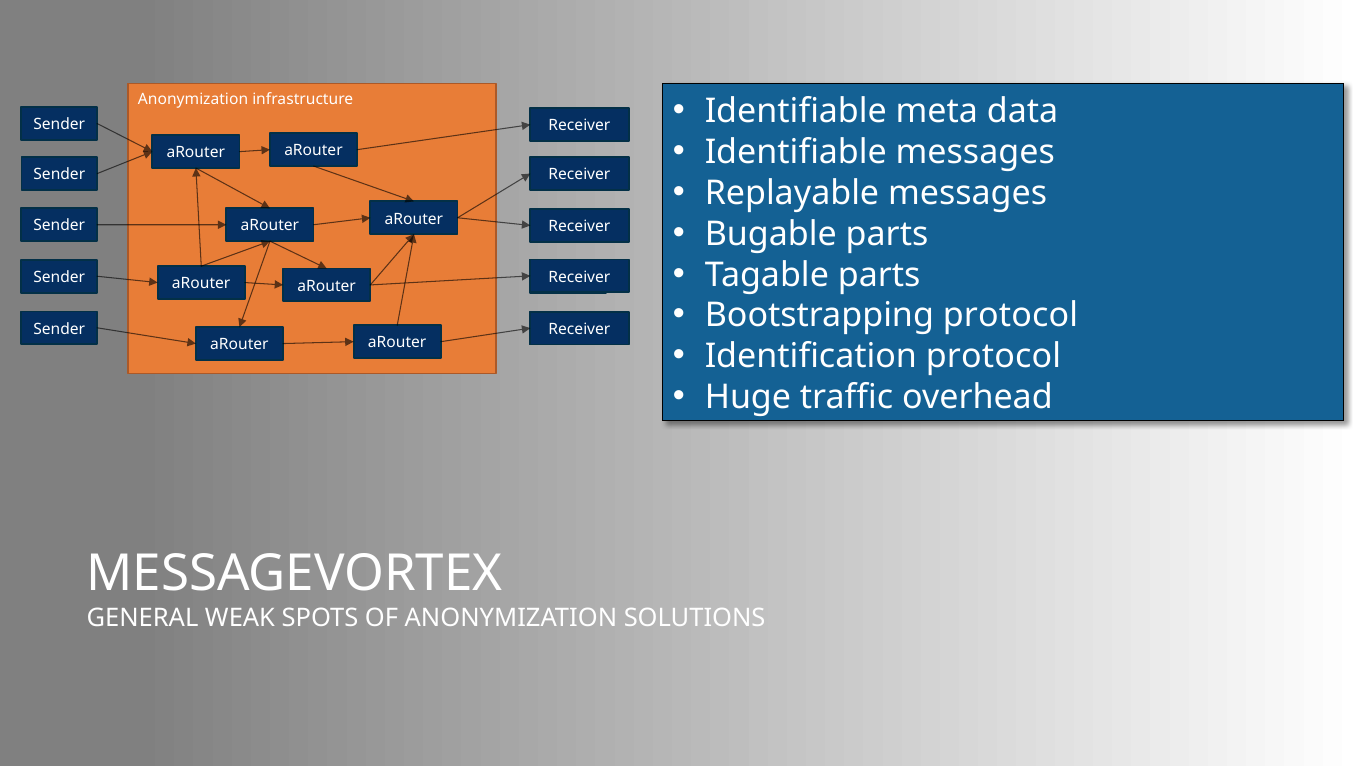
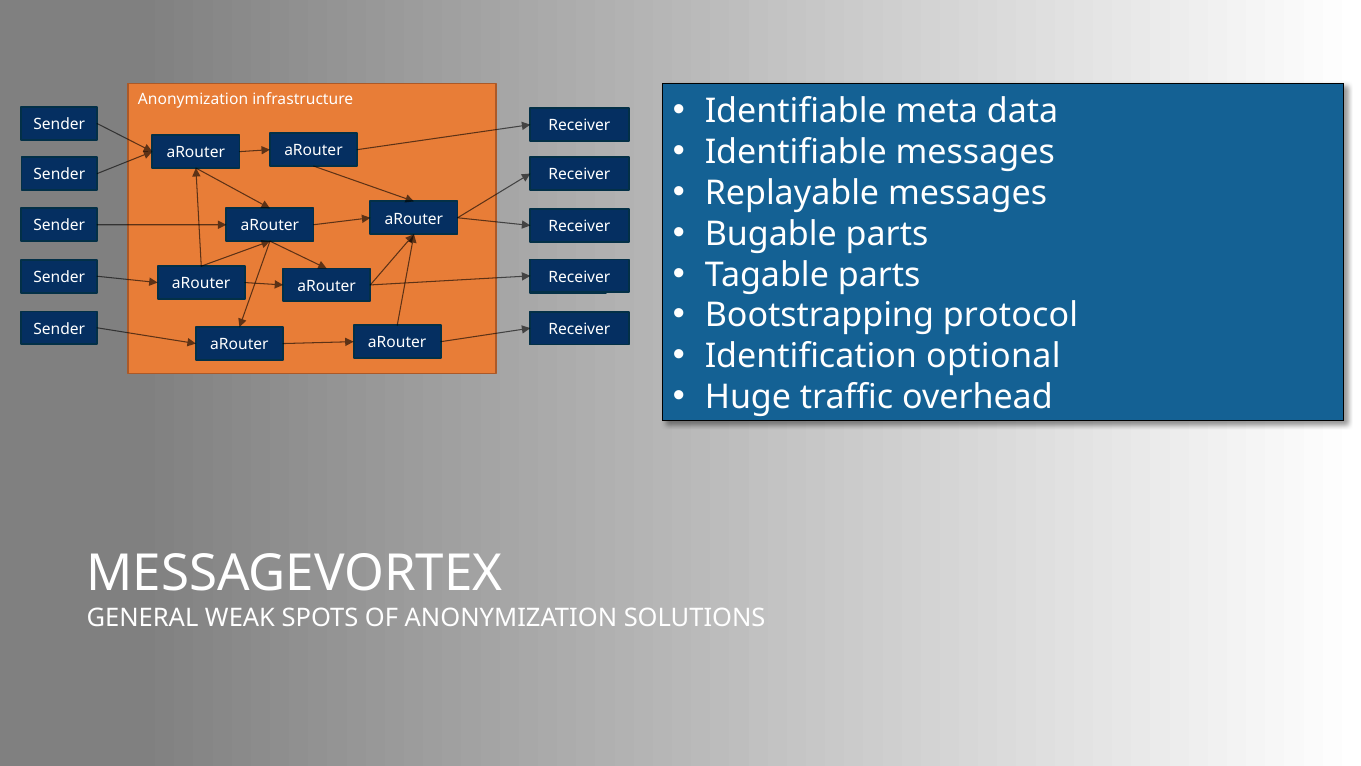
Identification protocol: protocol -> optional (993, 356)
